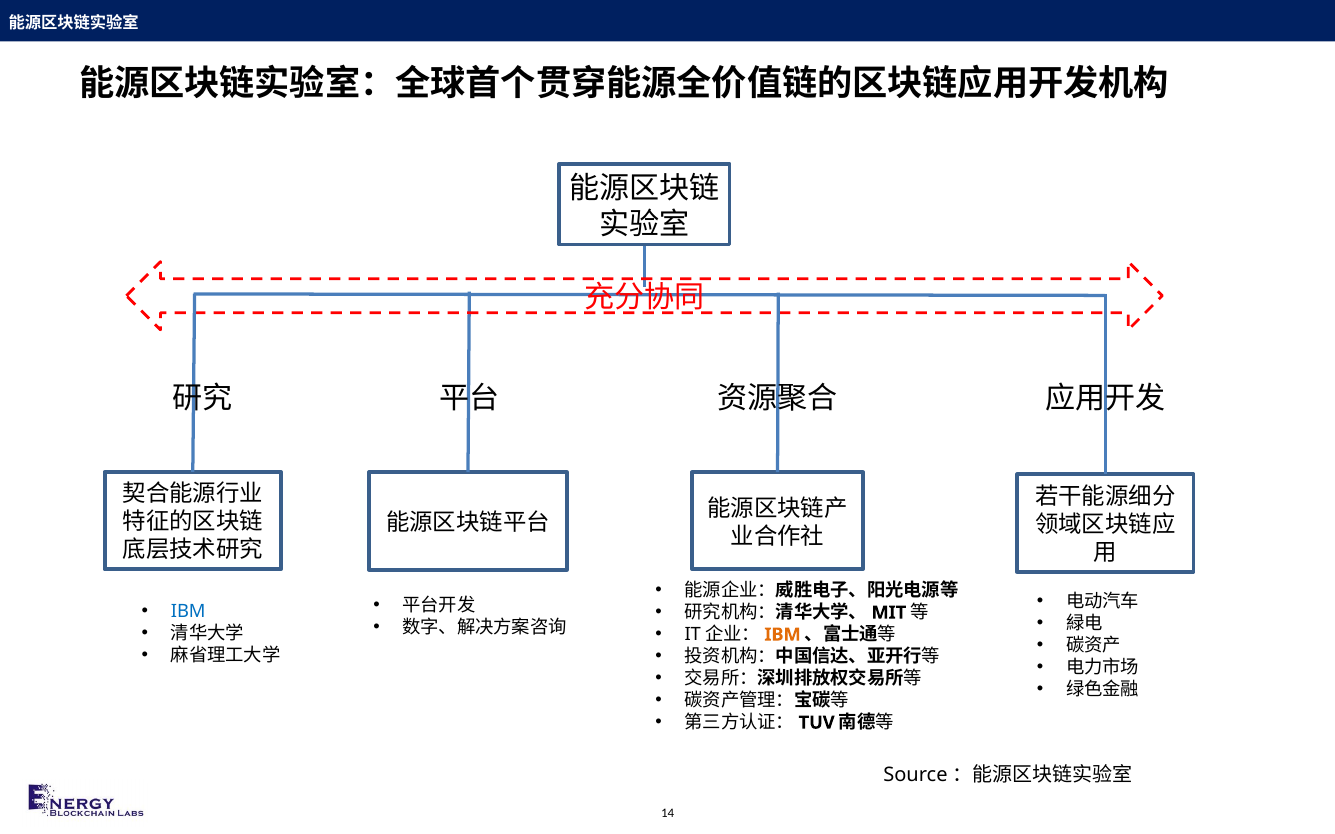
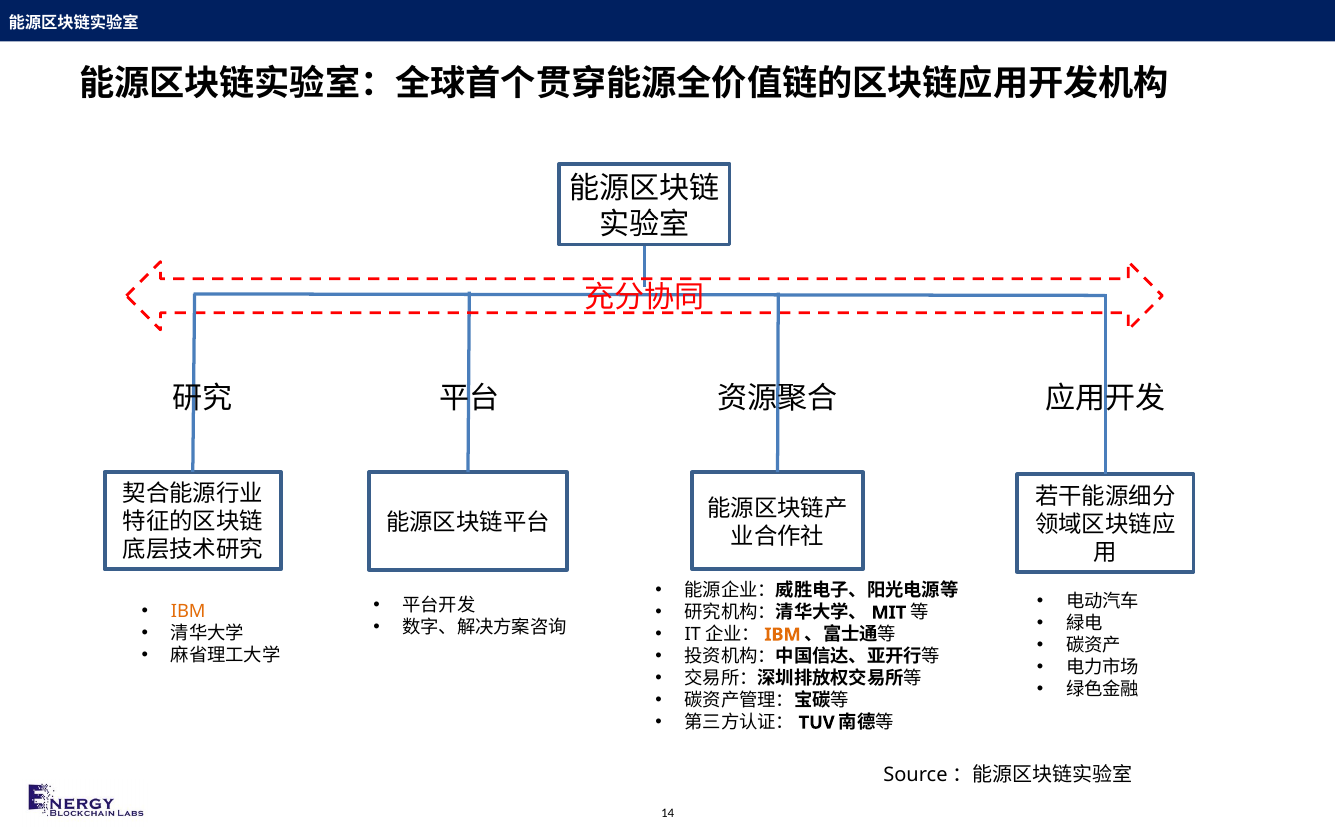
IBM colour: blue -> orange (188, 612)
